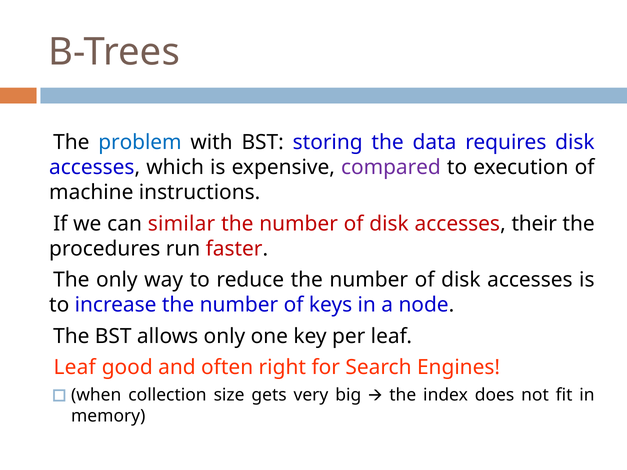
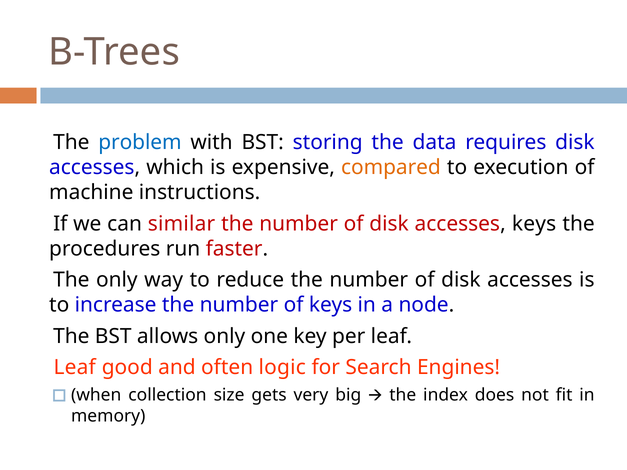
compared colour: purple -> orange (391, 168)
accesses their: their -> keys (534, 224)
right: right -> logic (282, 368)
